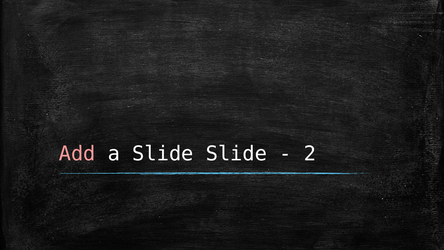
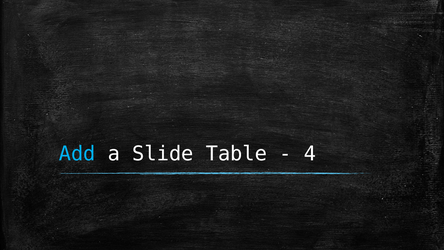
Add colour: pink -> light blue (77, 154)
Slide Slide: Slide -> Table (236, 154)
2: 2 -> 4 (310, 154)
